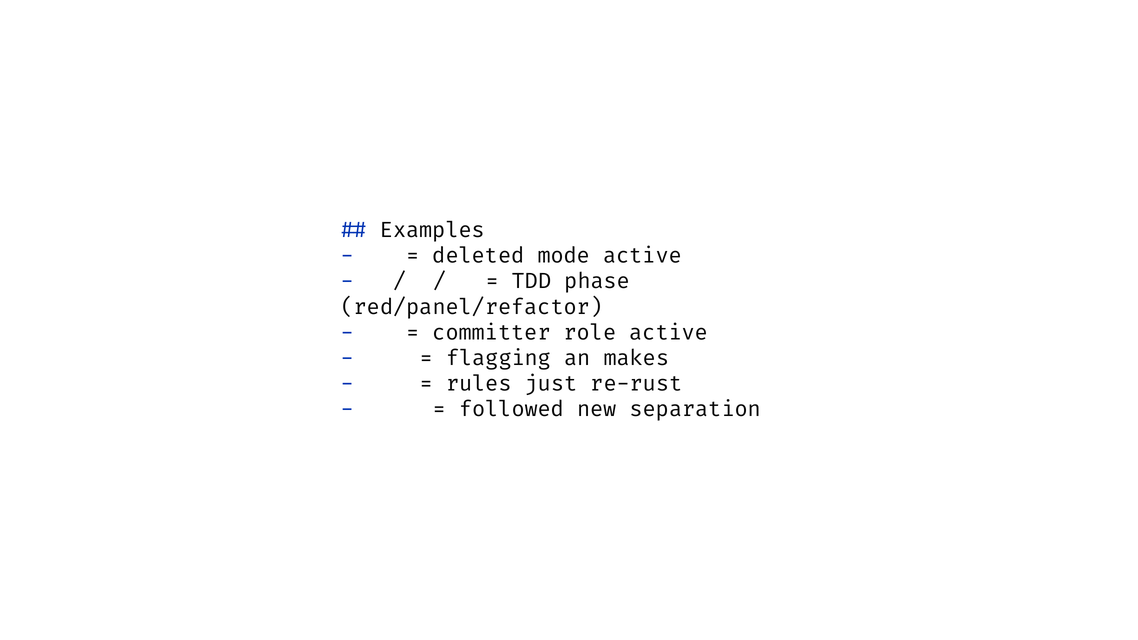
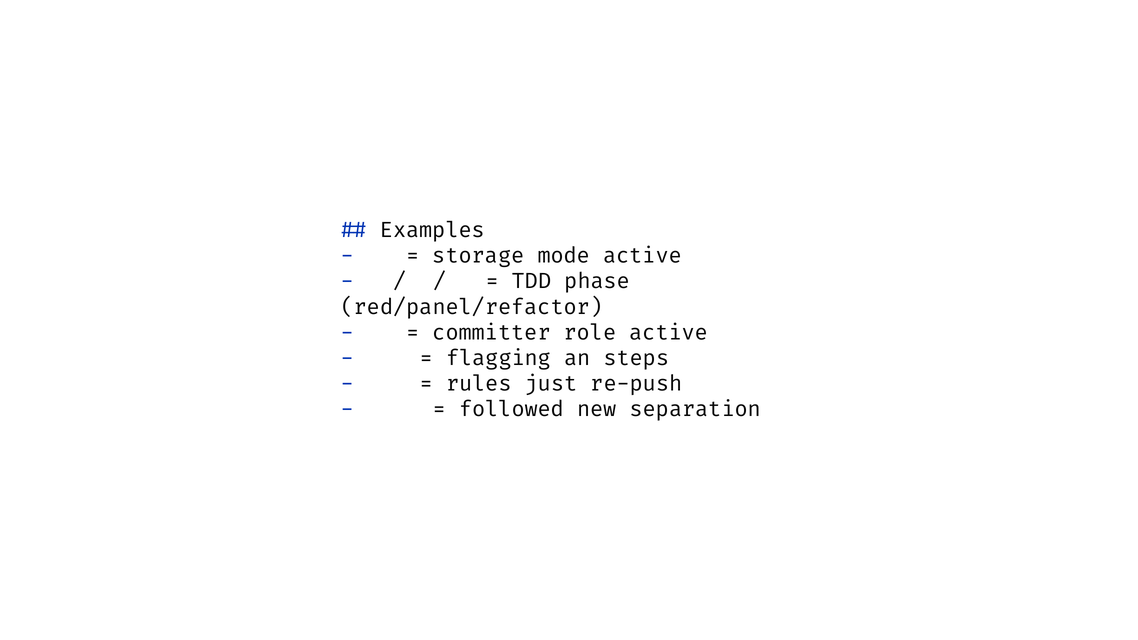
deleted: deleted -> storage (478, 256)
makes: makes -> steps (636, 358)
re-rust: re-rust -> re-push (636, 384)
